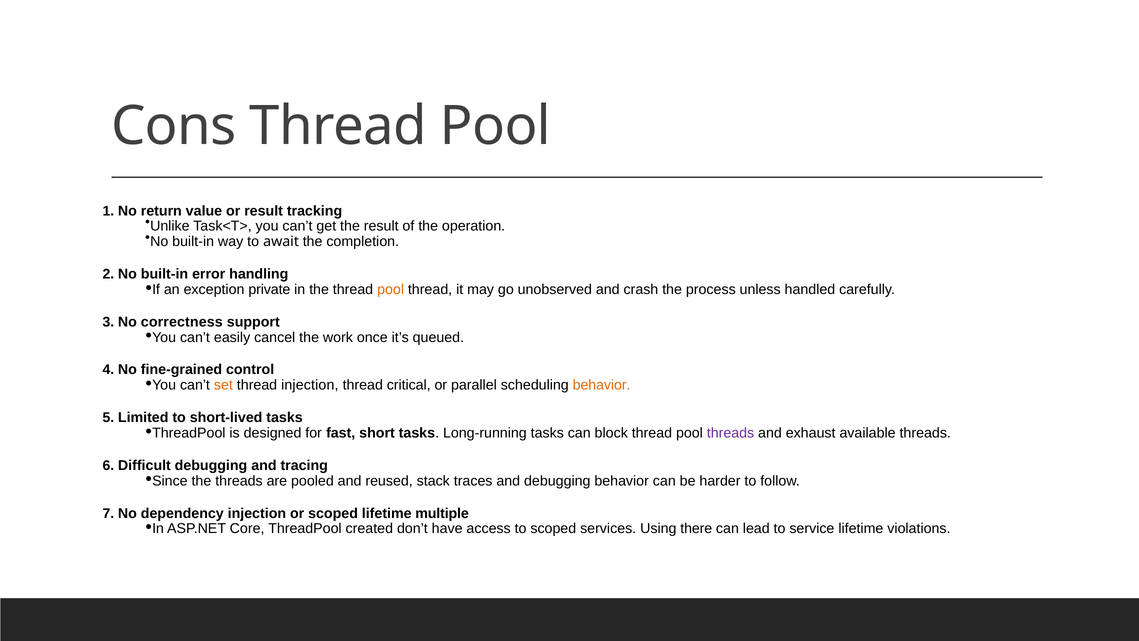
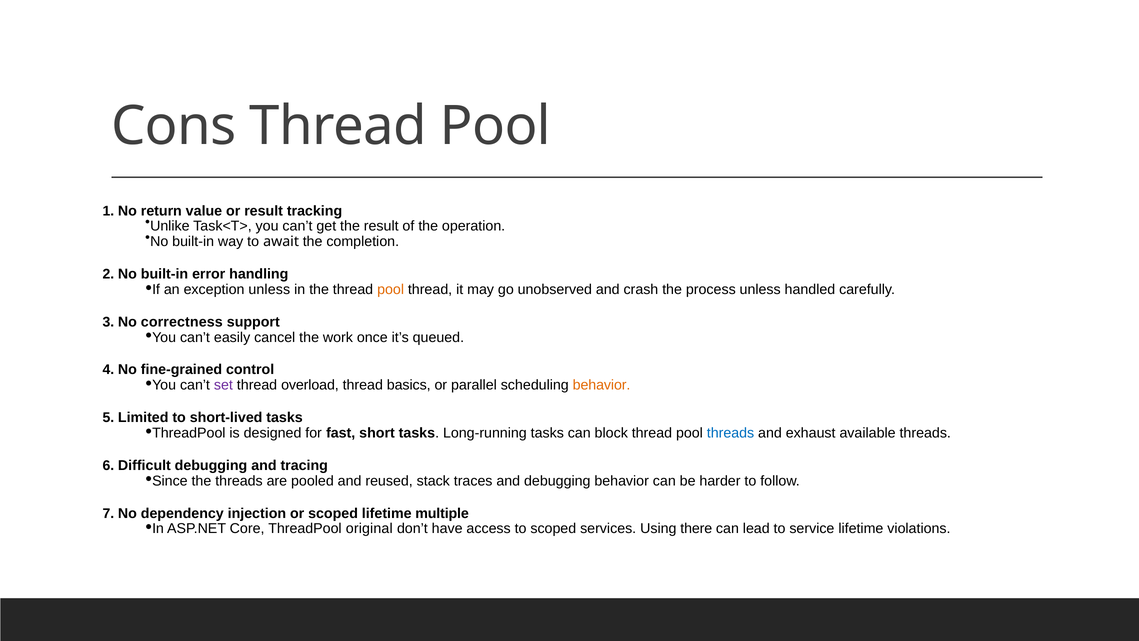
exception private: private -> unless (269, 289)
set colour: orange -> purple (223, 385)
thread injection: injection -> overload (310, 385)
critical: critical -> basics (409, 385)
threads colour: purple -> blue (731, 433)
created: created -> original (369, 528)
